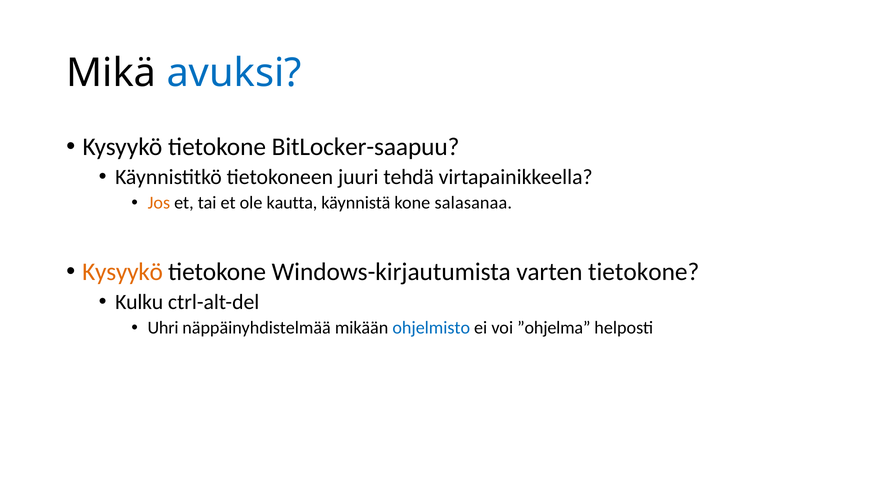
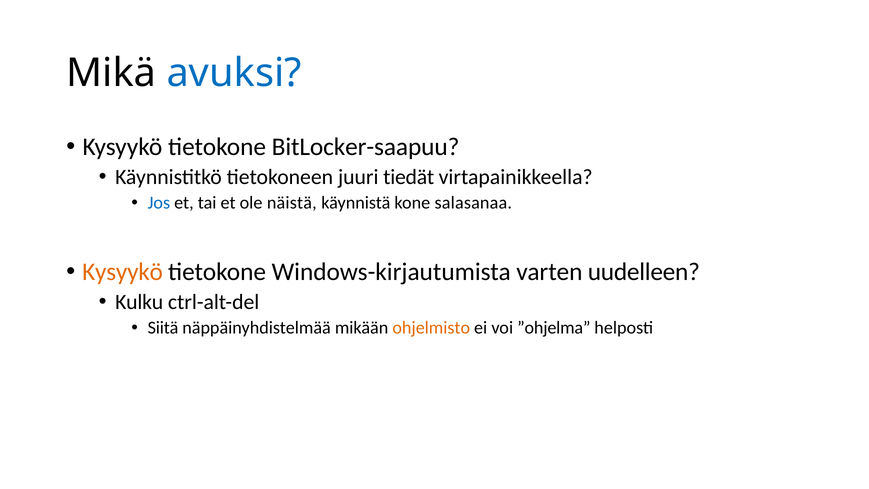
tehdä: tehdä -> tiedät (409, 177)
Jos colour: orange -> blue (159, 203)
kautta: kautta -> näistä (292, 203)
varten tietokone: tietokone -> uudelleen (644, 272)
Uhri: Uhri -> Siitä (163, 328)
ohjelmisto colour: blue -> orange (431, 328)
